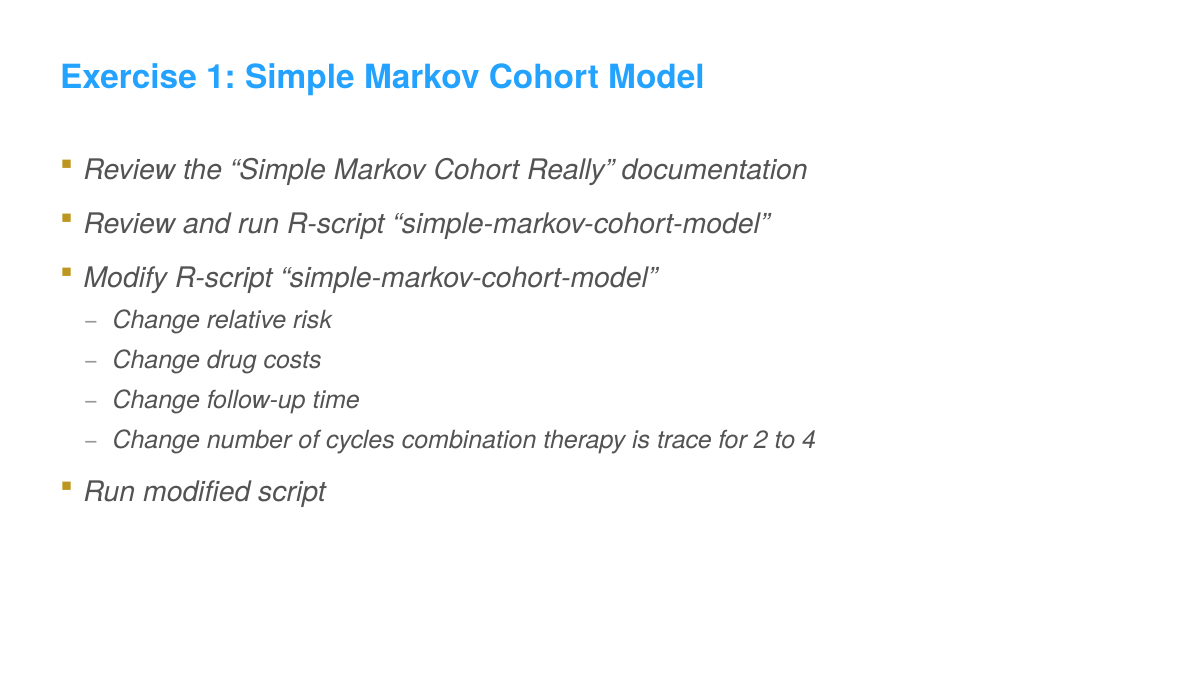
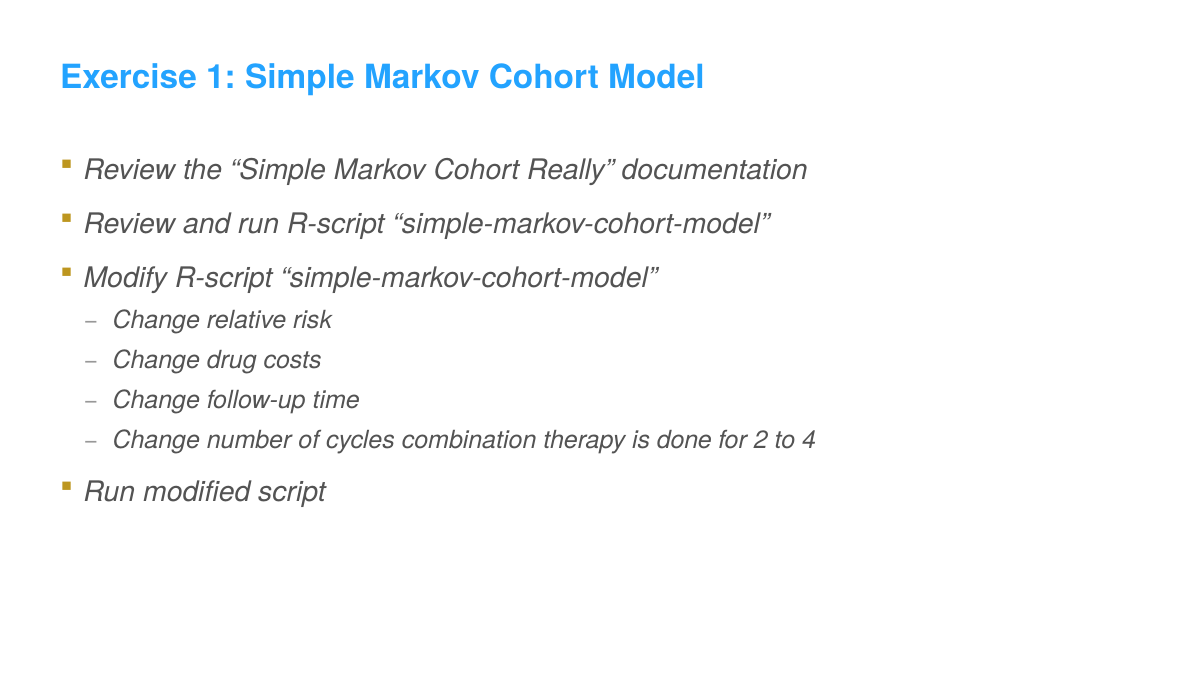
trace: trace -> done (684, 440)
